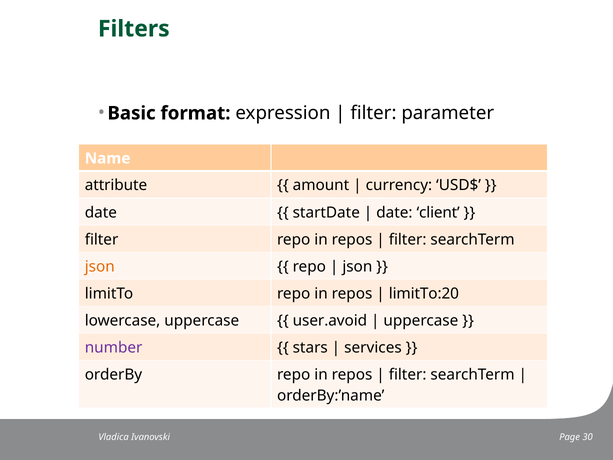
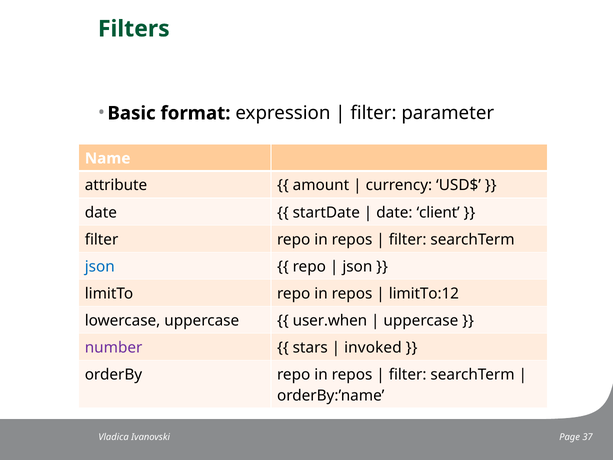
json colour: orange -> blue (100, 266)
limitTo:20: limitTo:20 -> limitTo:12 (424, 293)
user.avoid: user.avoid -> user.when (330, 320)
services: services -> invoked (373, 347)
30: 30 -> 37 (588, 437)
